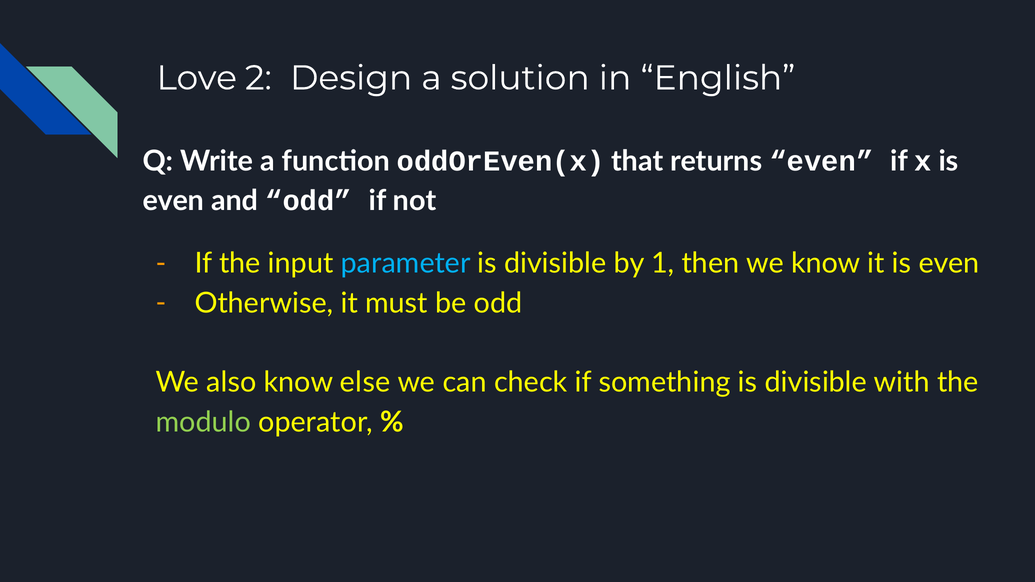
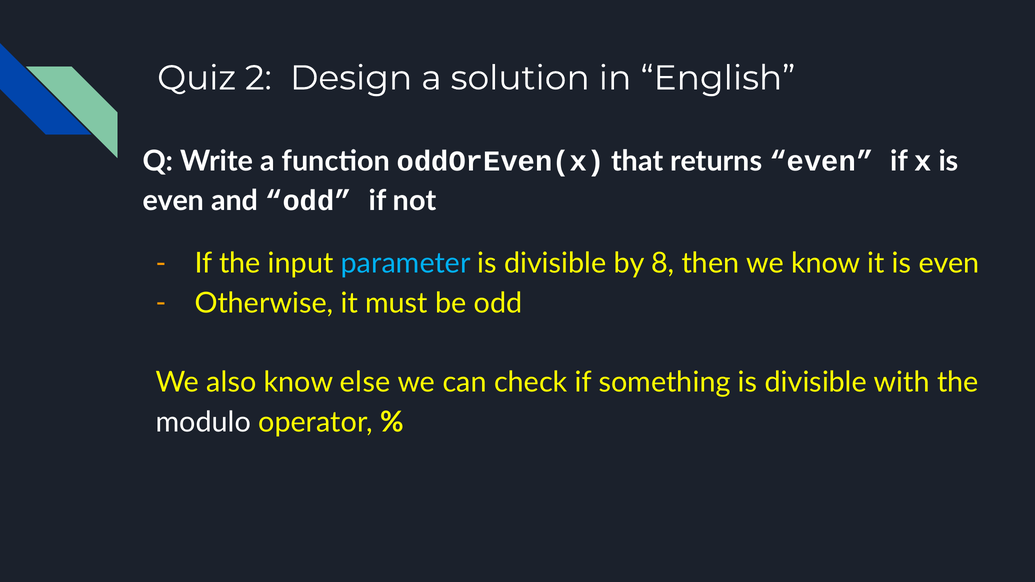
Love: Love -> Quiz (197, 78)
1: 1 -> 8 (663, 263)
modulo colour: light green -> white (203, 422)
